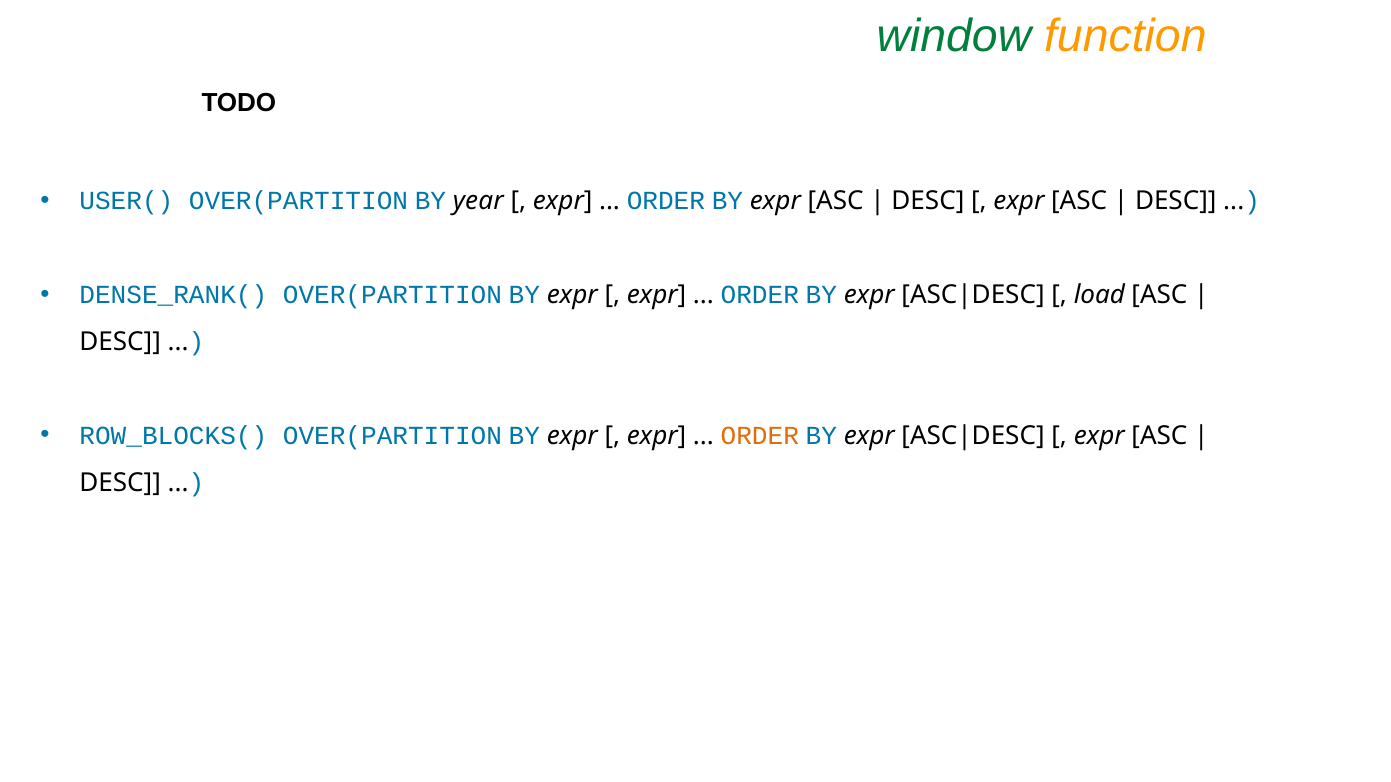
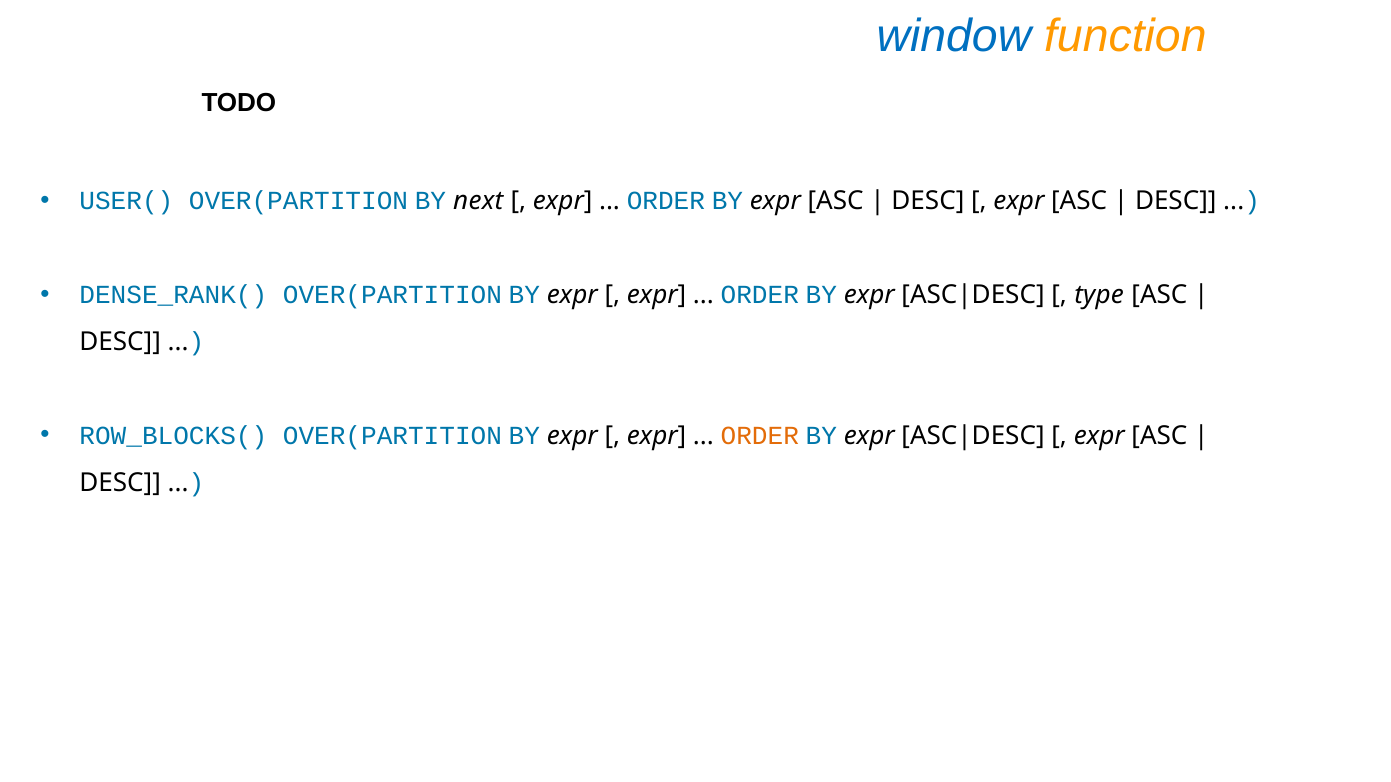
window colour: green -> blue (954, 36)
year: year -> next (478, 201)
load: load -> type (1099, 295)
